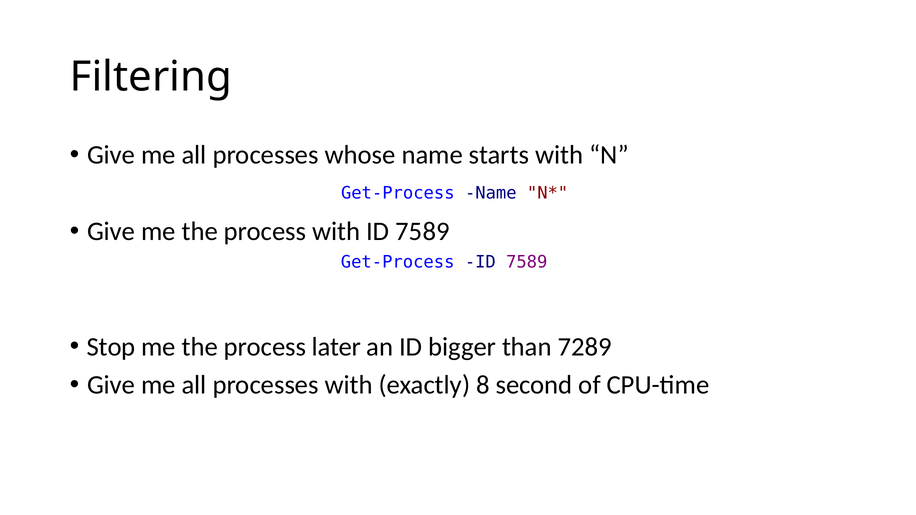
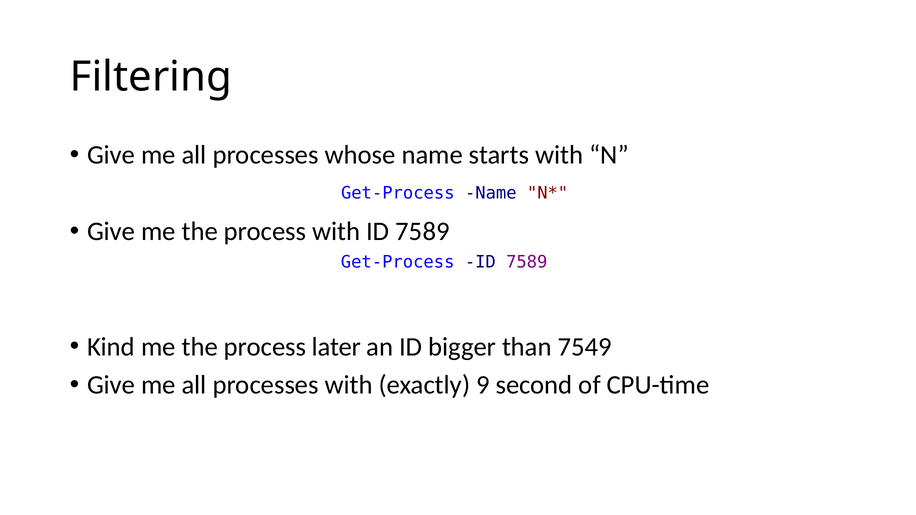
Stop: Stop -> Kind (111, 347)
7289: 7289 -> 7549 (585, 347)
8: 8 -> 9 (483, 385)
